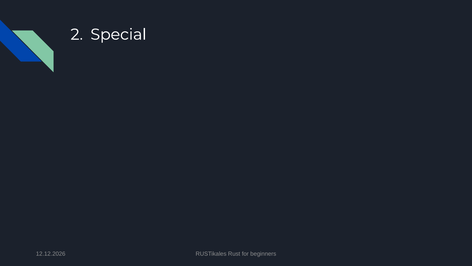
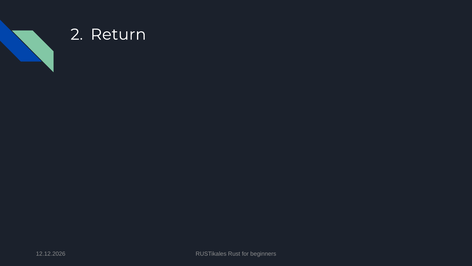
Special: Special -> Return (118, 34)
